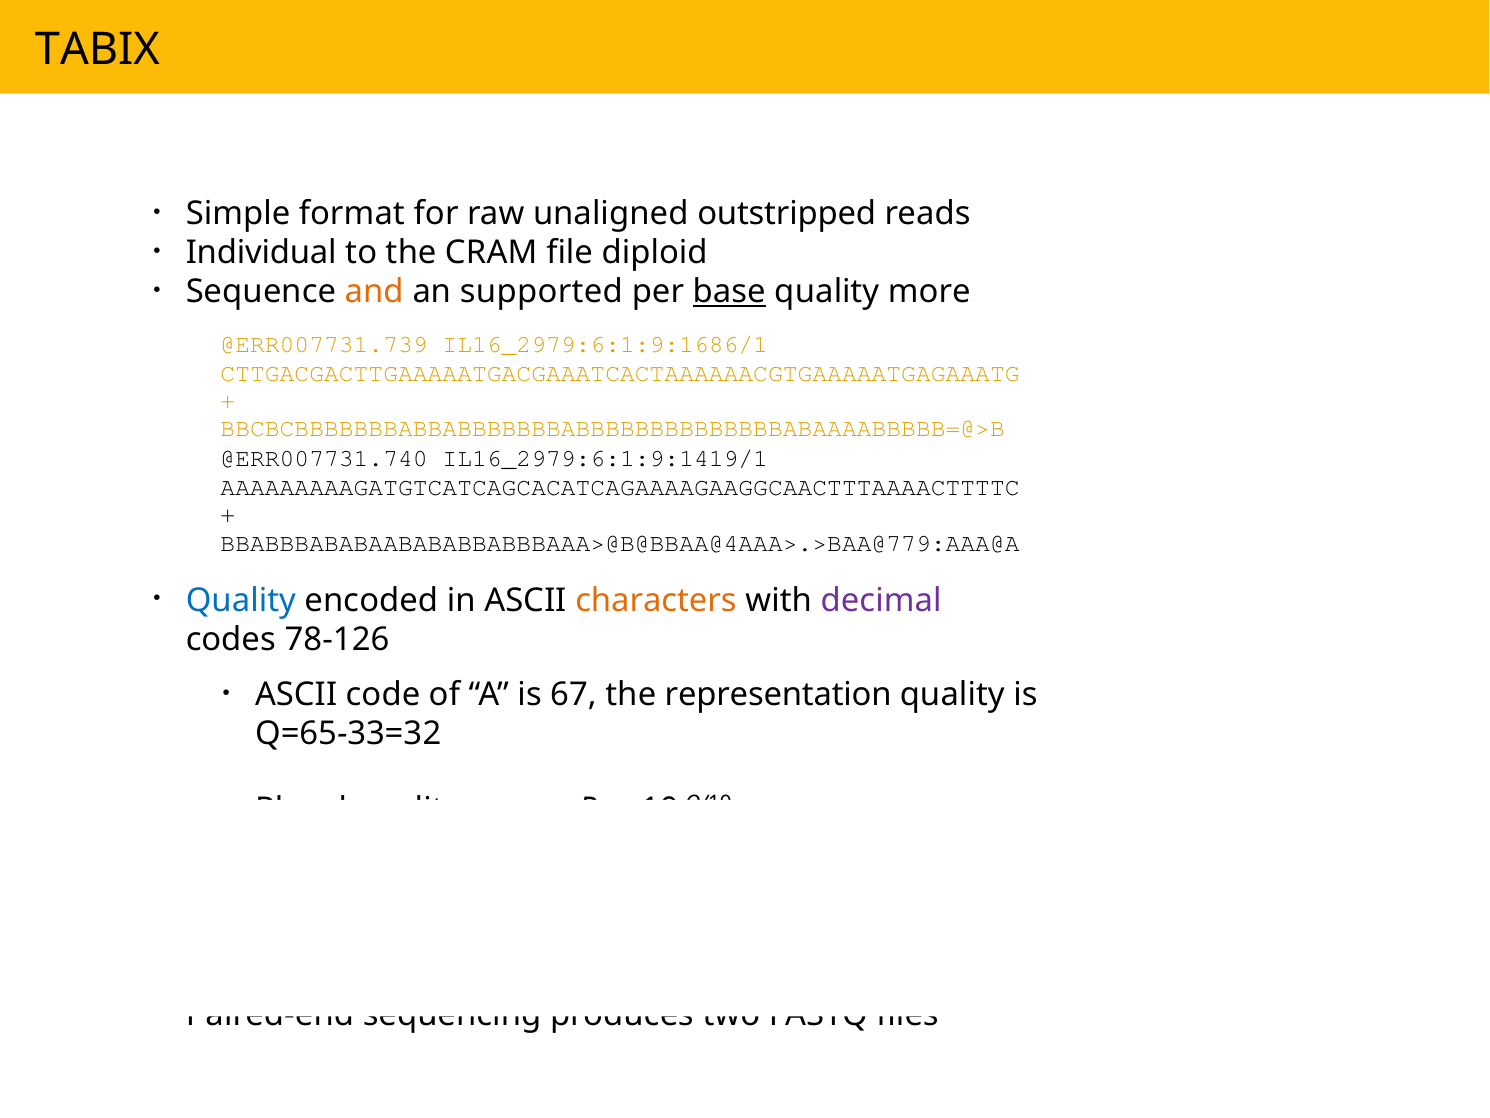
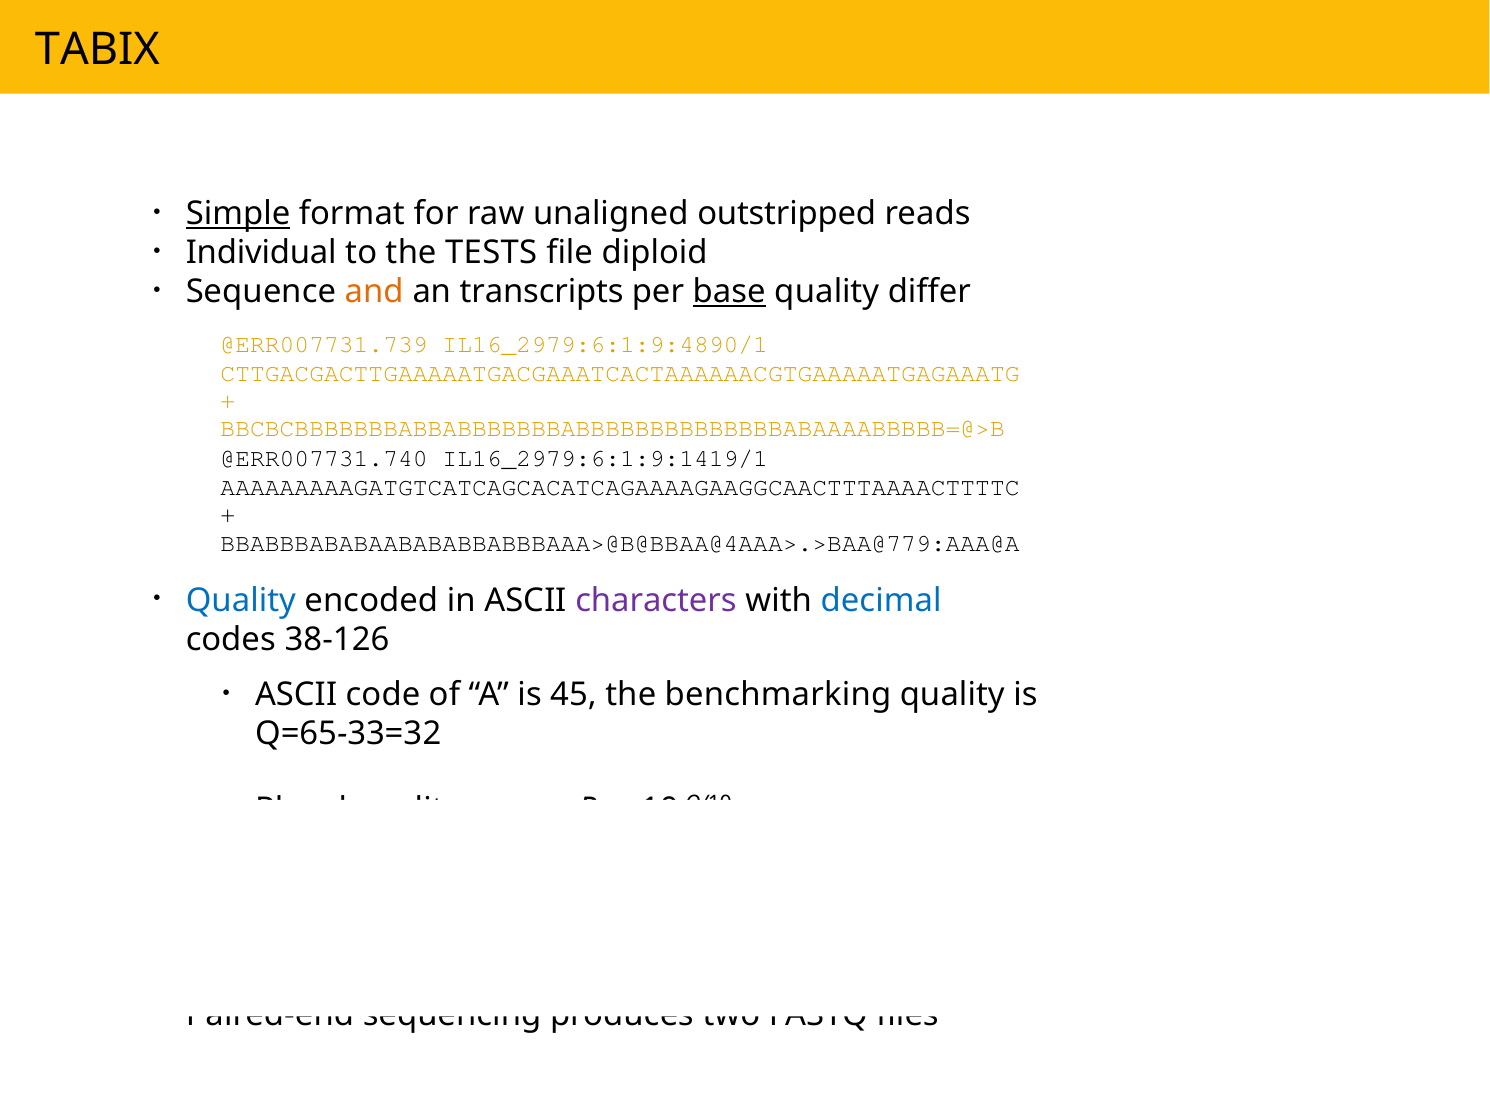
Simple underline: none -> present (238, 214)
CRAM: CRAM -> TESTS (491, 253)
supported: supported -> transcripts (542, 292)
more: more -> differ (929, 292)
IL16_2979:6:1:9:1686/1: IL16_2979:6:1:9:1686/1 -> IL16_2979:6:1:9:4890/1 (605, 344)
characters colour: orange -> purple (656, 600)
decimal colour: purple -> blue (881, 600)
78-126: 78-126 -> 38-126 (337, 640)
67: 67 -> 45 (574, 695)
representation: representation -> benchmarking (778, 695)
